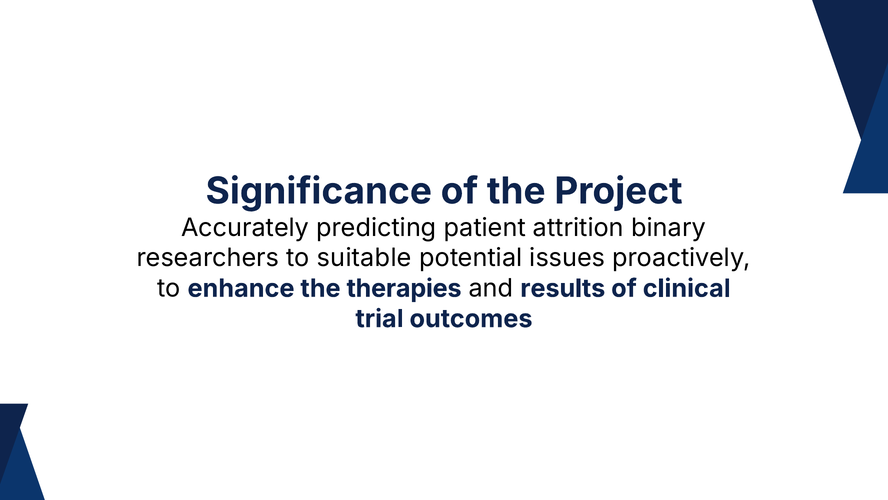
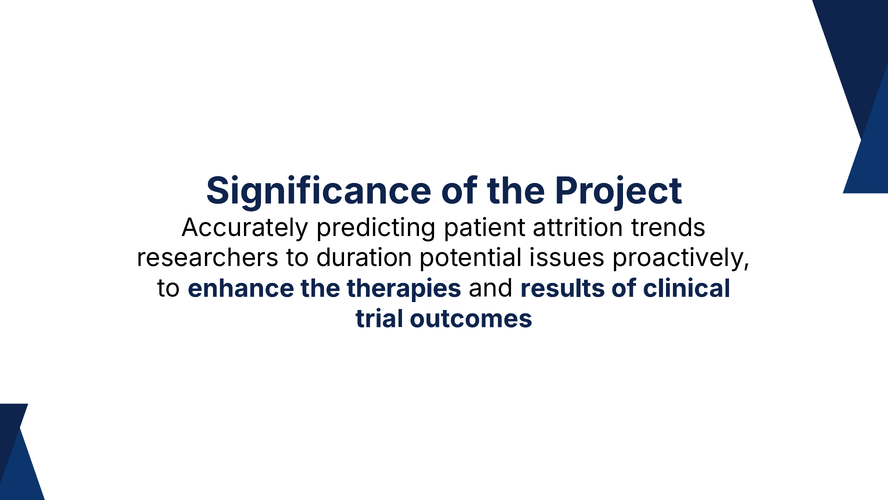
binary: binary -> trends (669, 228)
suitable: suitable -> duration (365, 258)
